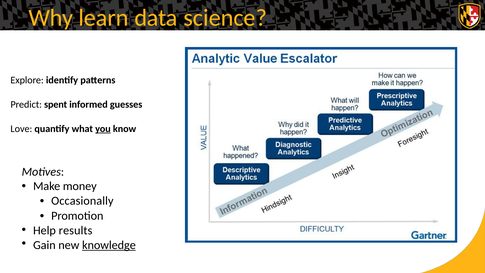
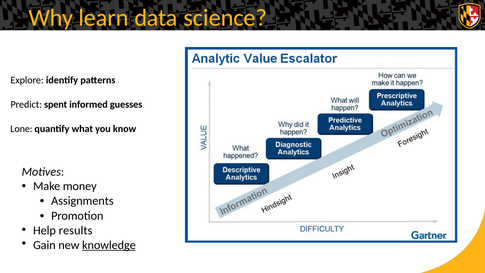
Love: Love -> Lone (21, 129)
you underline: present -> none (103, 129)
Occasionally: Occasionally -> Assignments (82, 201)
